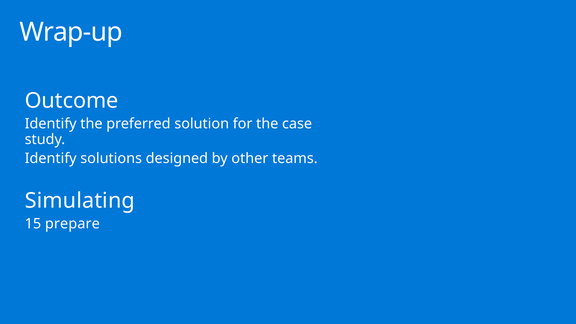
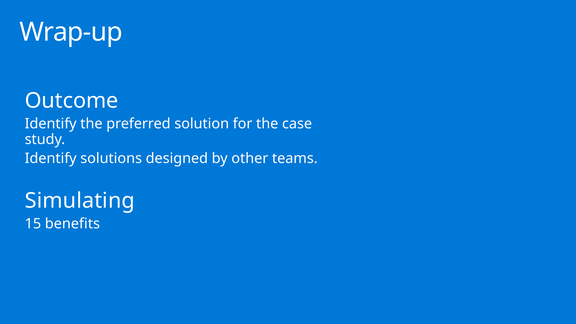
prepare: prepare -> benefits (72, 224)
